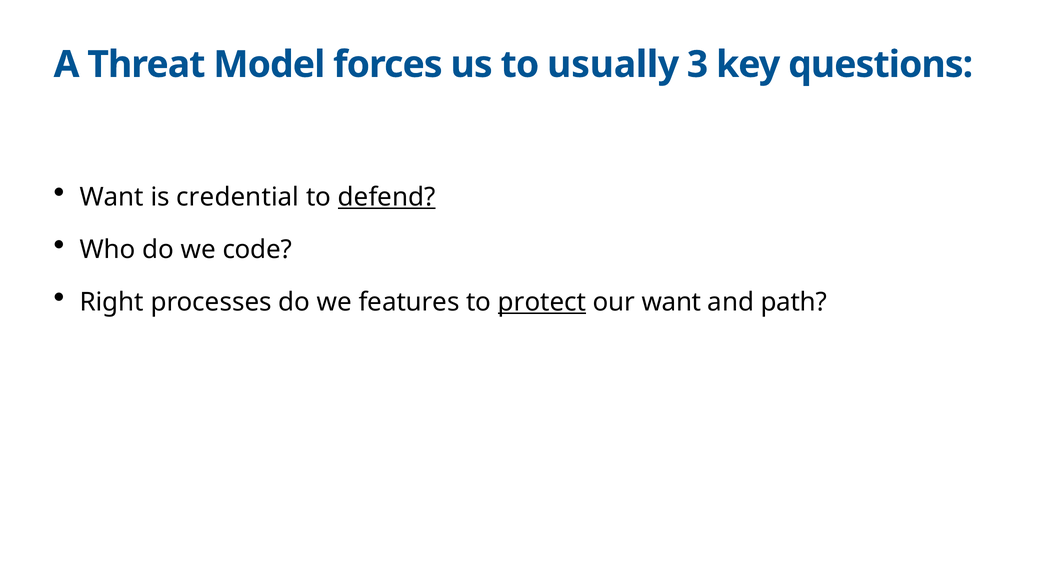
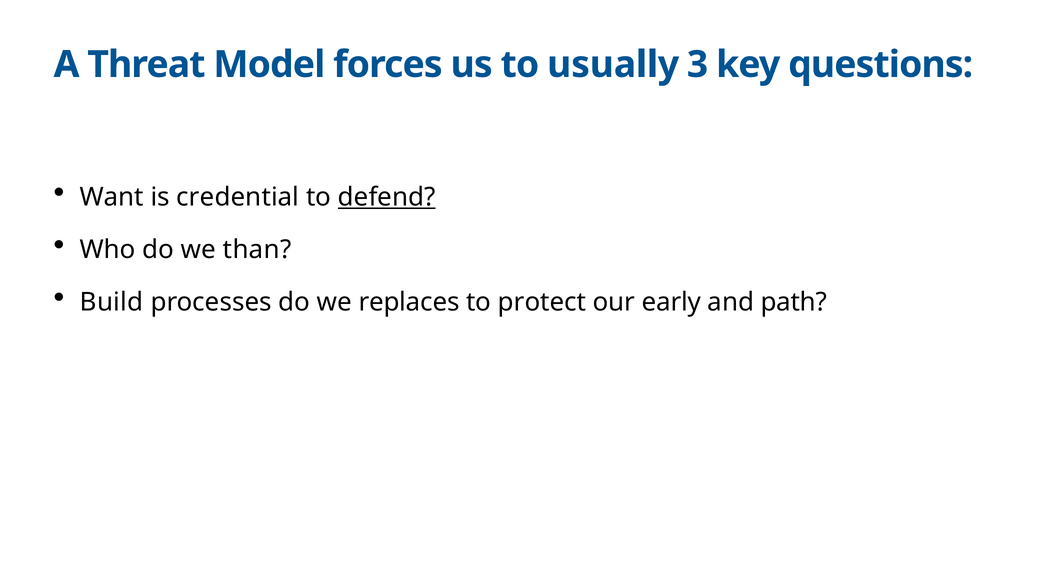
code: code -> than (257, 250)
Right: Right -> Build (112, 302)
features: features -> replaces (409, 302)
protect underline: present -> none (542, 302)
our want: want -> early (671, 302)
